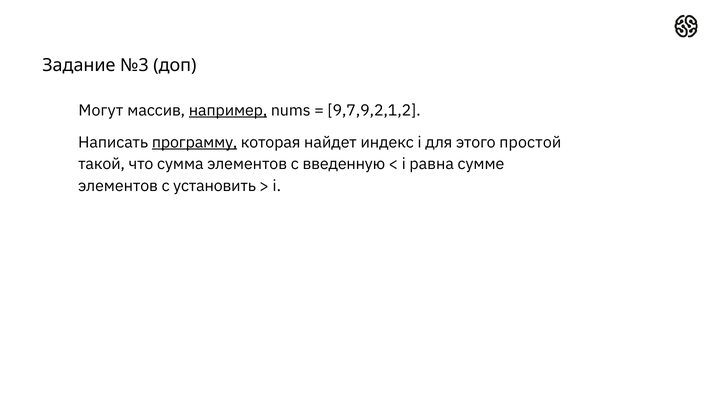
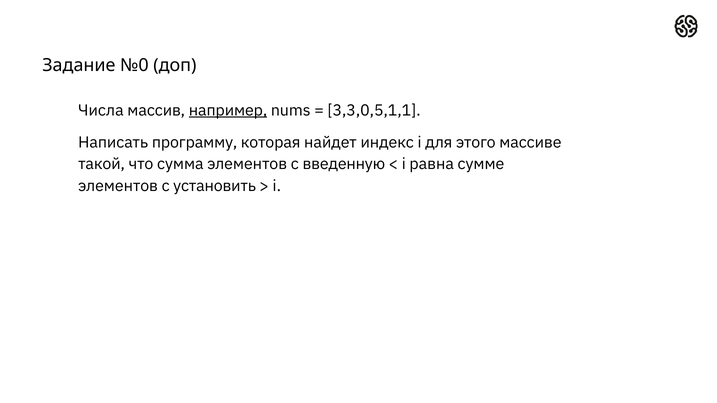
№3: №3 -> №0 (134, 66)
Могут: Могут -> Числа (101, 110)
9,7,9,2,1,2: 9,7,9,2,1,2 -> 3,3,0,5,1,1 (374, 110)
программу underline: present -> none (195, 142)
простой: простой -> массиве (530, 142)
